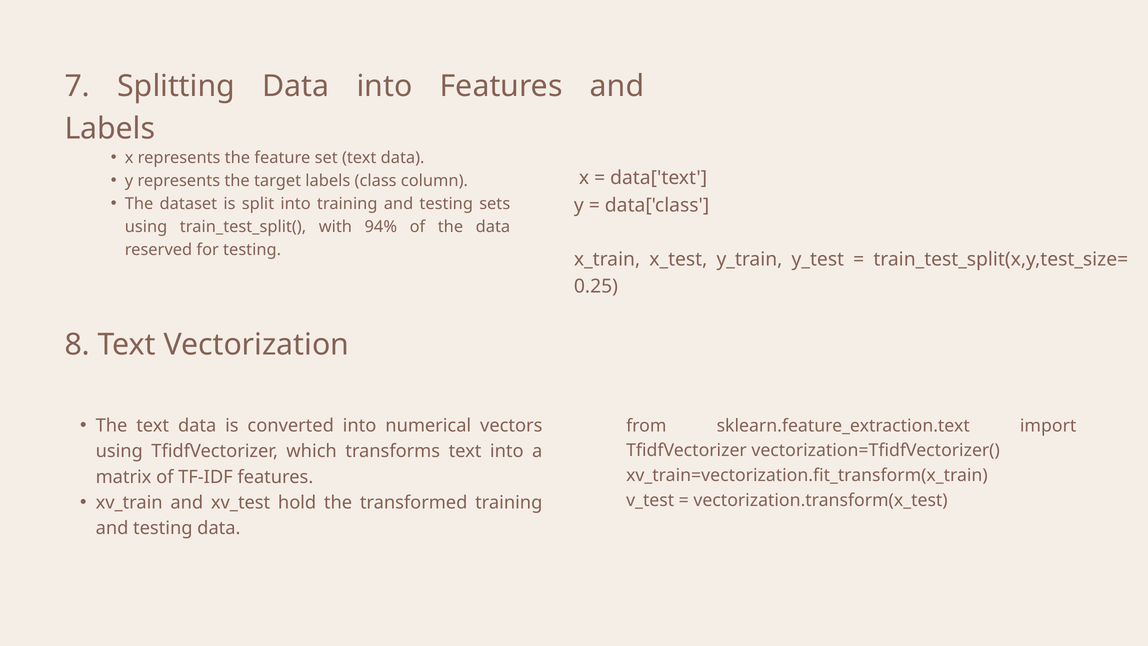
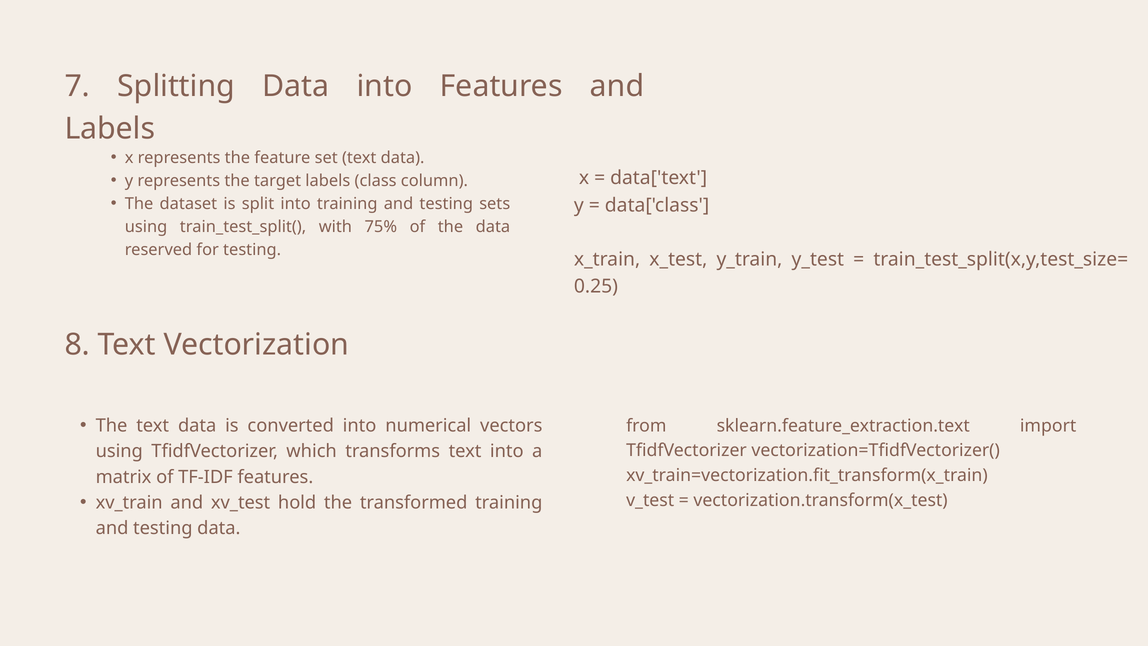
94%: 94% -> 75% (381, 227)
